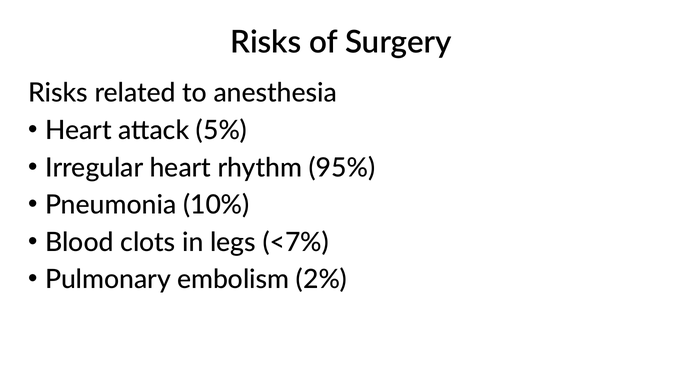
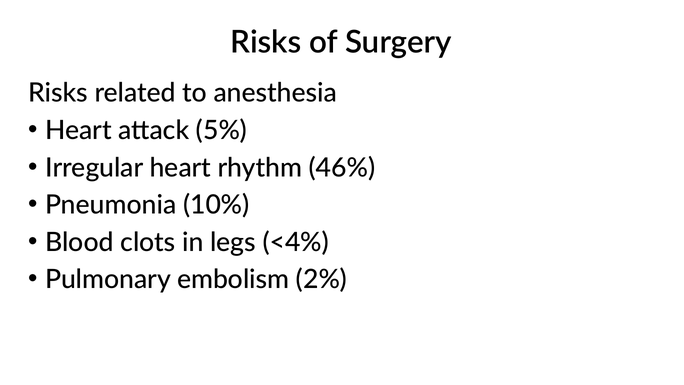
95%: 95% -> 46% (342, 168)
<7%: <7% -> <4% (296, 242)
